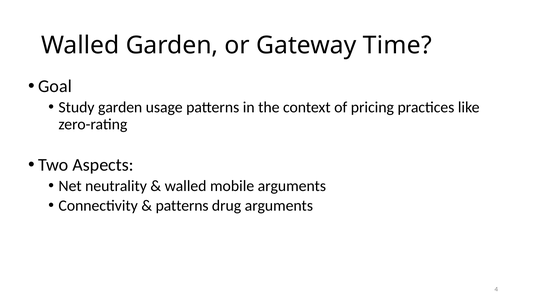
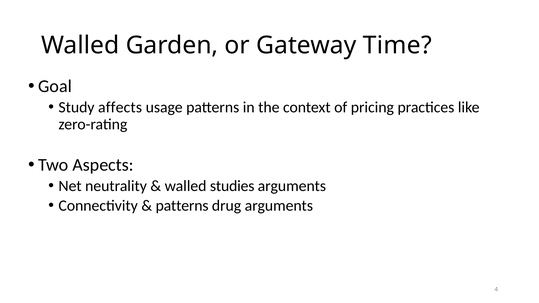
Study garden: garden -> affects (120, 107)
mobile: mobile -> studies (232, 186)
